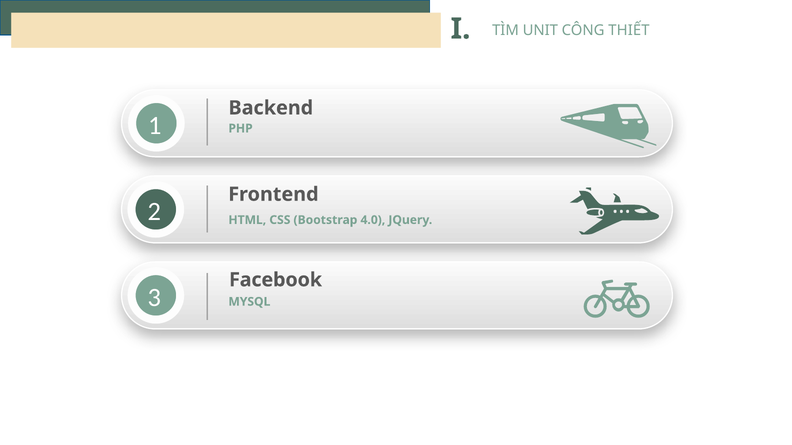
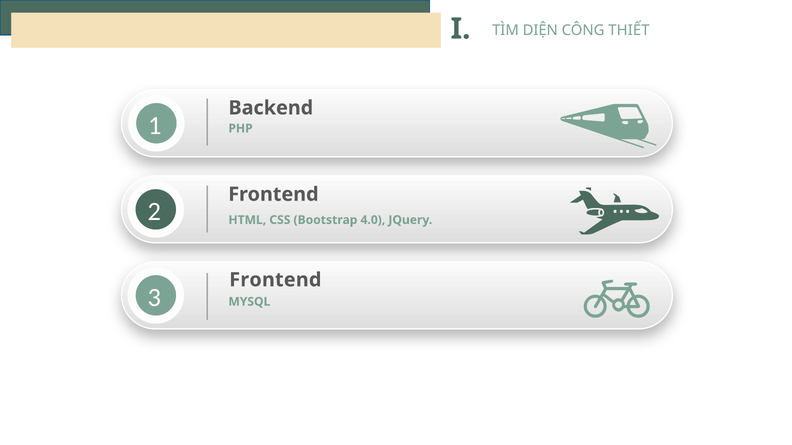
UNIT: UNIT -> DIỆN (540, 31)
Facebook: Facebook -> Frontend (275, 280)
